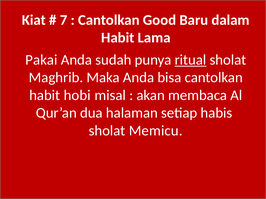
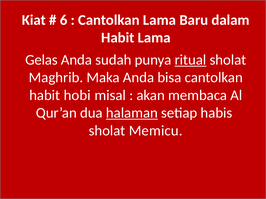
7: 7 -> 6 (64, 20)
Cantolkan Good: Good -> Lama (159, 20)
Pakai: Pakai -> Gelas (42, 60)
halaman underline: none -> present (132, 113)
